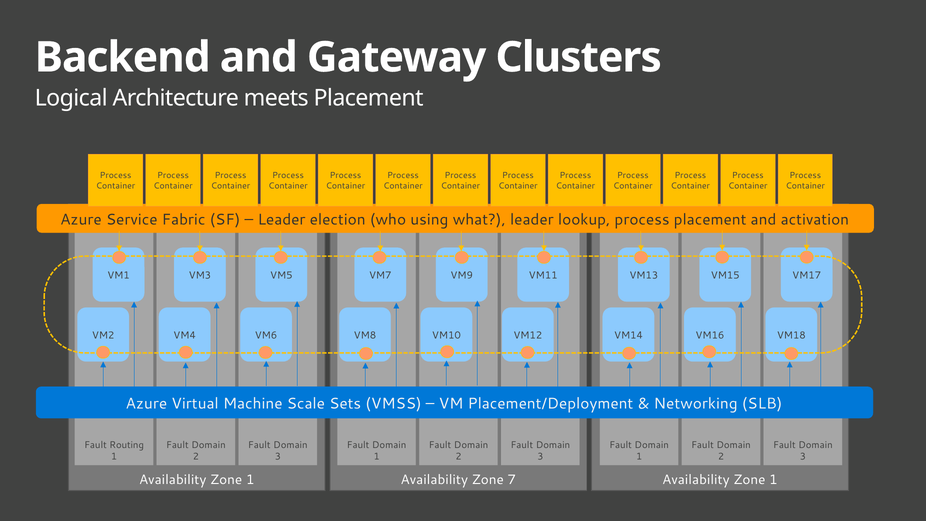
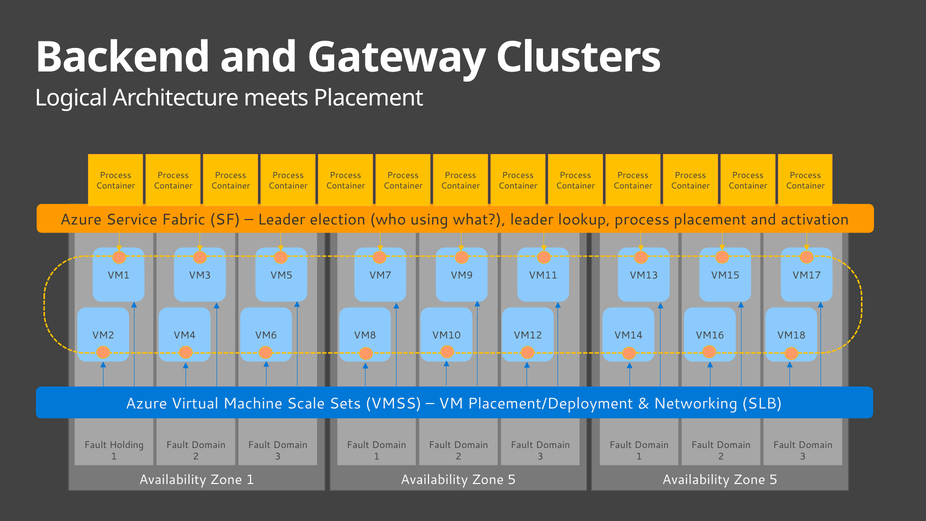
Routing: Routing -> Holding (127, 445)
7: 7 -> 5 (512, 480)
1: 1 -> 5 (773, 480)
